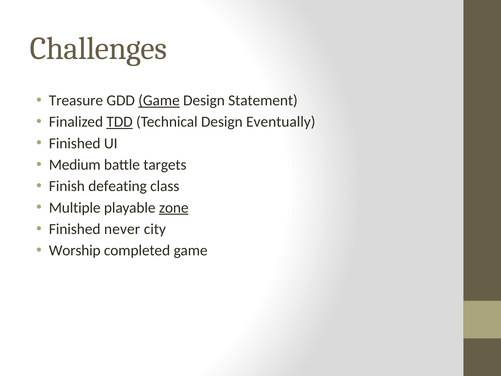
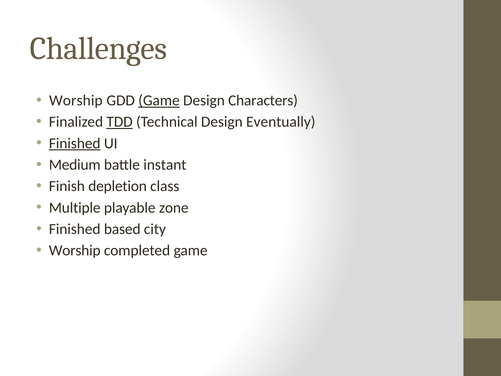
Treasure: Treasure -> Worship (76, 100)
Statement: Statement -> Characters (263, 100)
Finished underline: none -> present (75, 143)
targets: targets -> instant (165, 165)
defeating: defeating -> depletion (118, 186)
zone underline: present -> none (174, 208)
never: never -> based (122, 229)
